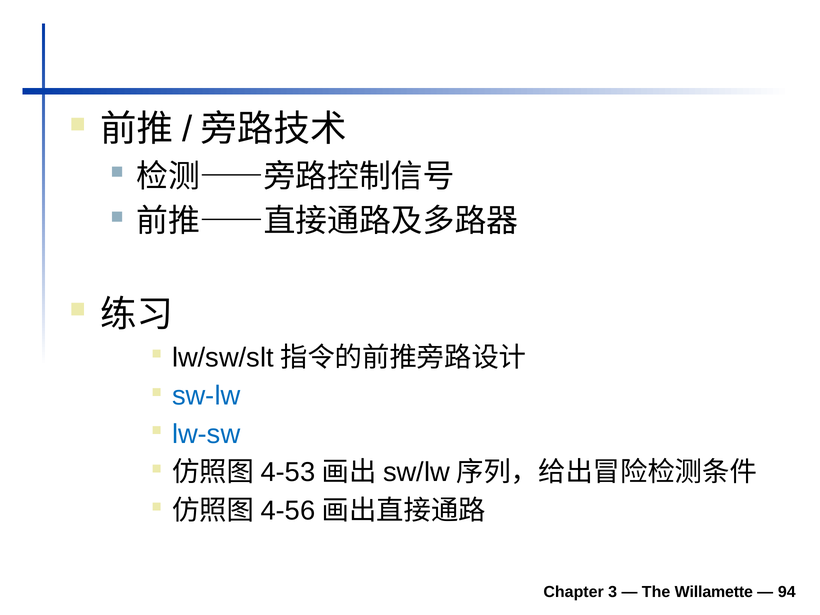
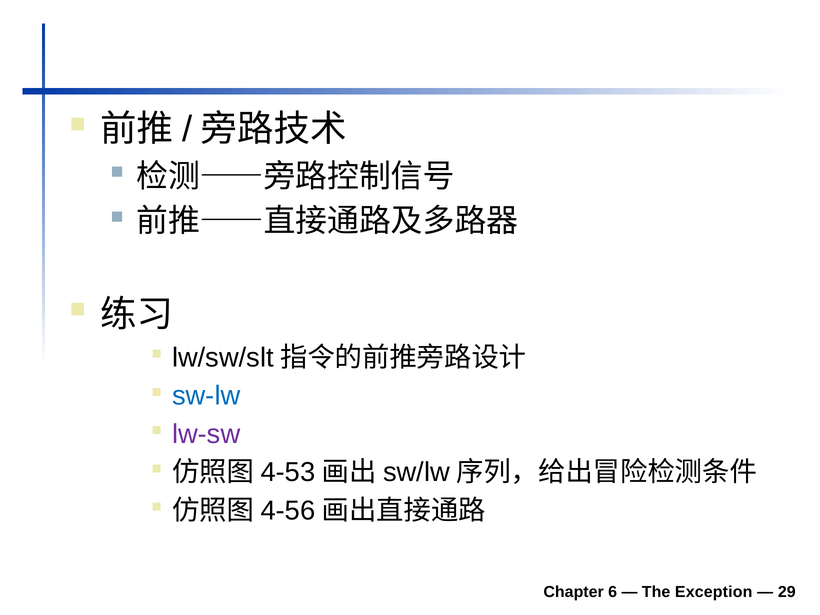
lw-sw colour: blue -> purple (206, 434)
3: 3 -> 6 (613, 592)
Willamette: Willamette -> Exception (714, 592)
94: 94 -> 29 (787, 592)
